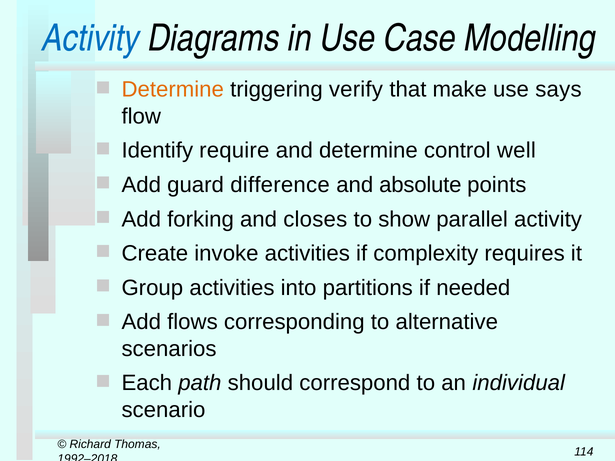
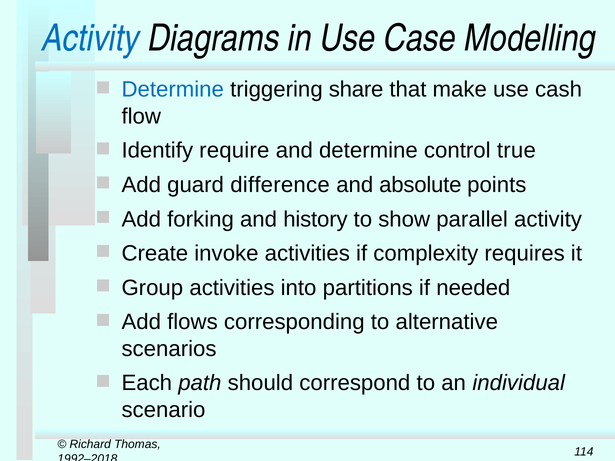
Determine colour: orange -> blue (173, 90)
verify: verify -> share (356, 90)
says: says -> cash (559, 90)
well: well -> true (516, 151)
closes: closes -> history (315, 219)
